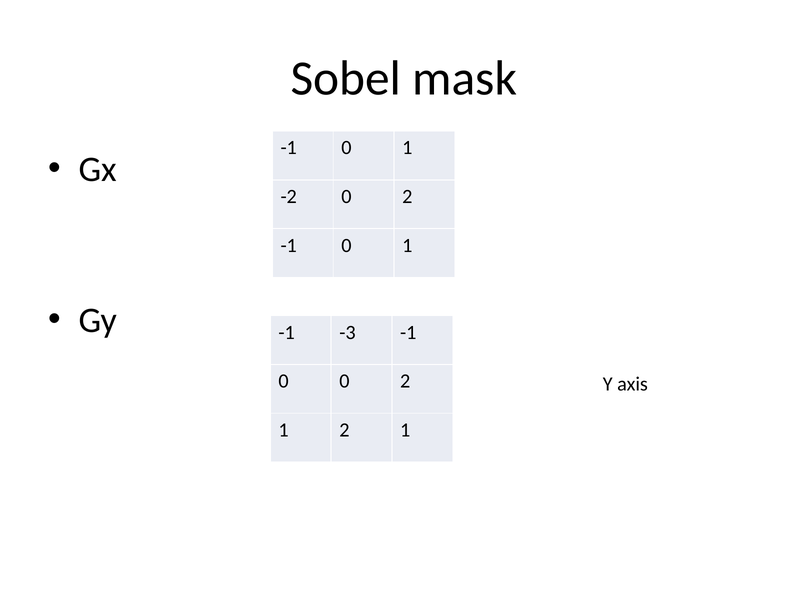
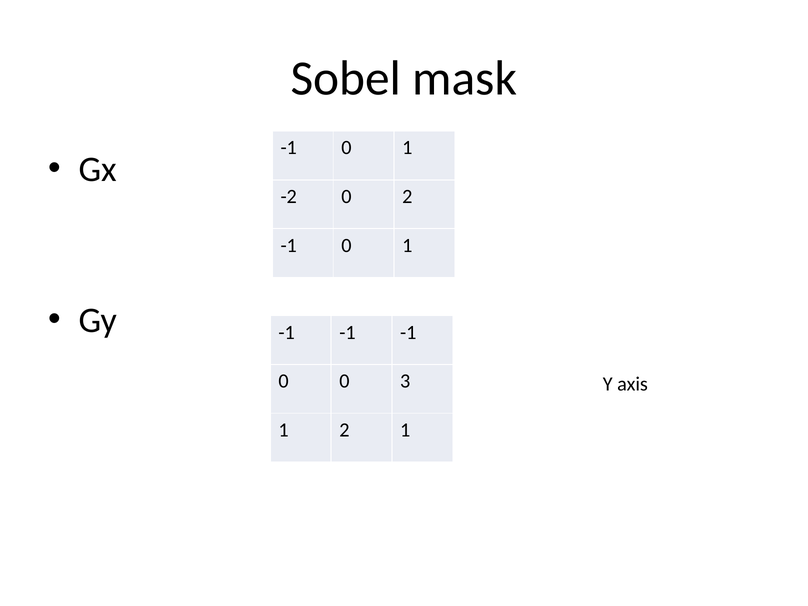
-3: -3 -> -1 (347, 332)
0 0 2: 2 -> 3 (405, 381)
